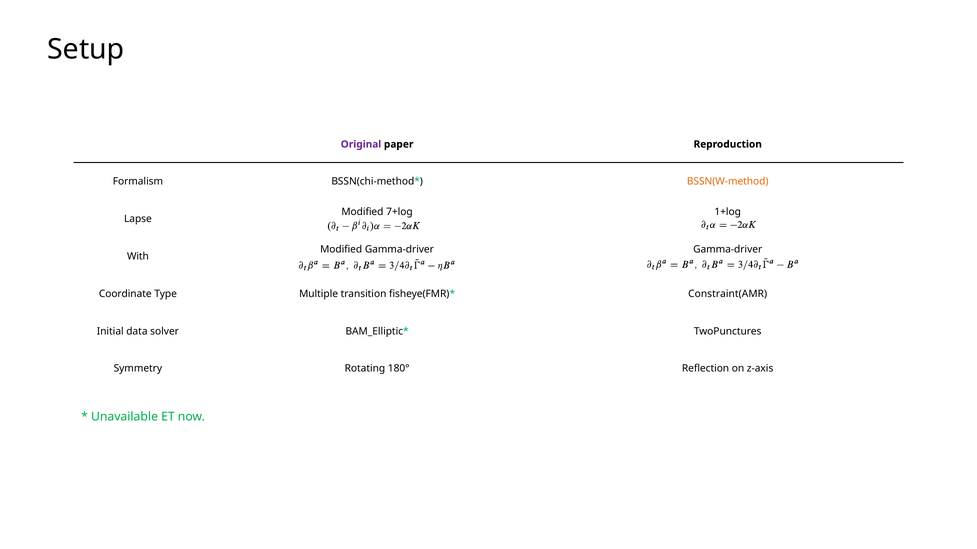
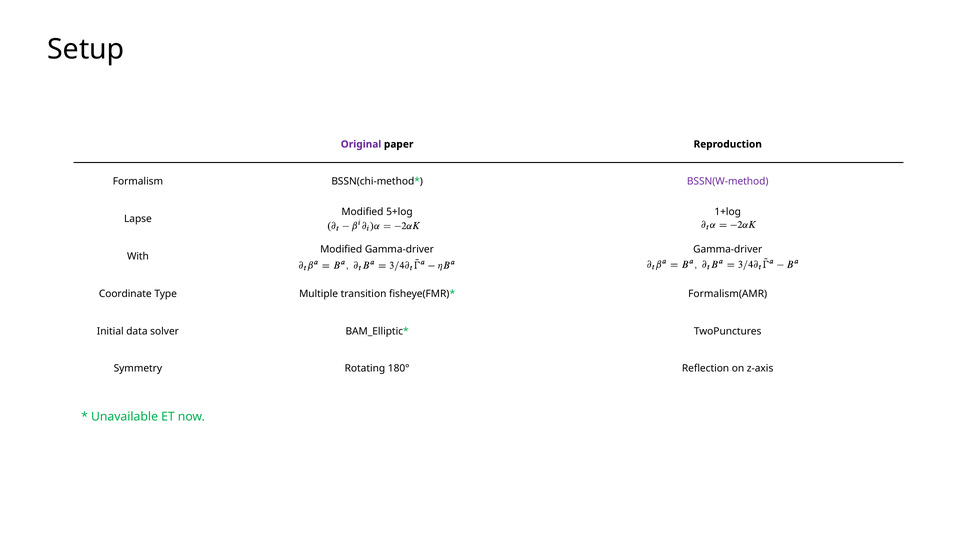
BSSN(W-method colour: orange -> purple (728, 182)
7+log: 7+log -> 5+log (399, 212)
Constraint(AMR: Constraint(AMR -> Formalism(AMR (728, 294)
